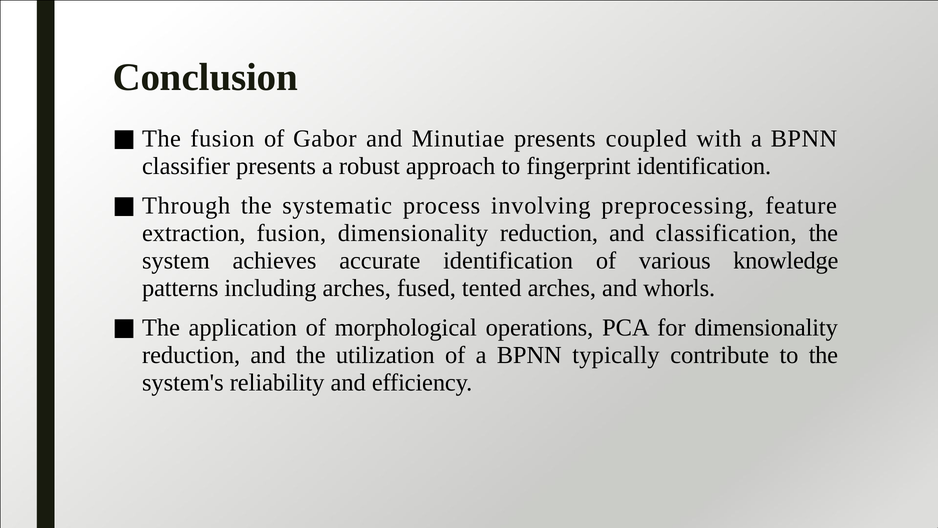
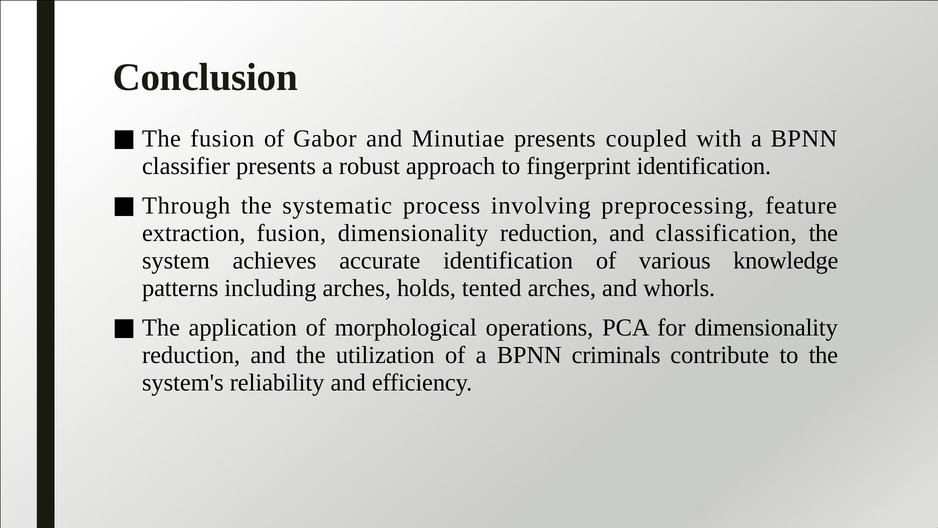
fused: fused -> holds (426, 288)
typically: typically -> criminals (616, 355)
